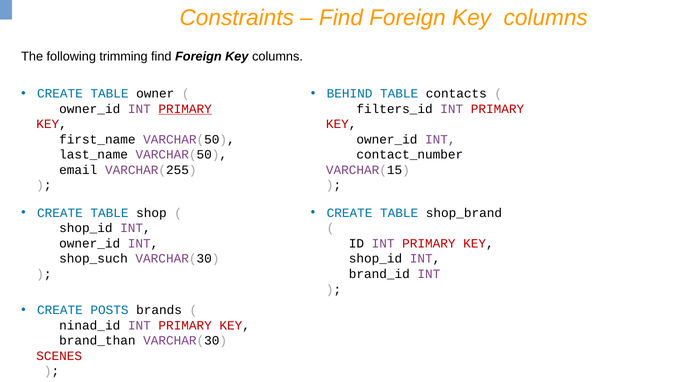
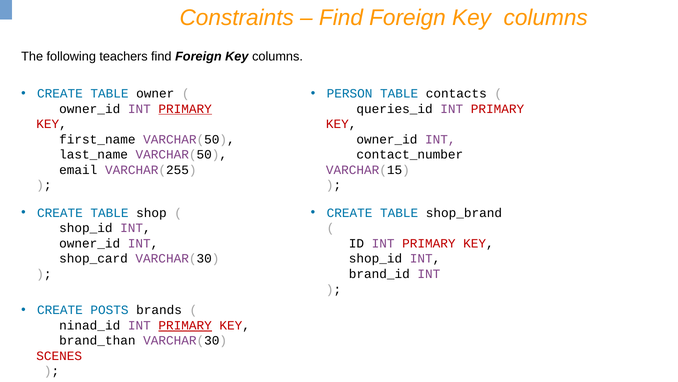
trimming: trimming -> teachers (124, 56)
BEHIND: BEHIND -> PERSON (350, 93)
filters_id: filters_id -> queries_id (395, 109)
shop_such: shop_such -> shop_card (94, 258)
PRIMARY underline: none -> present (185, 325)
